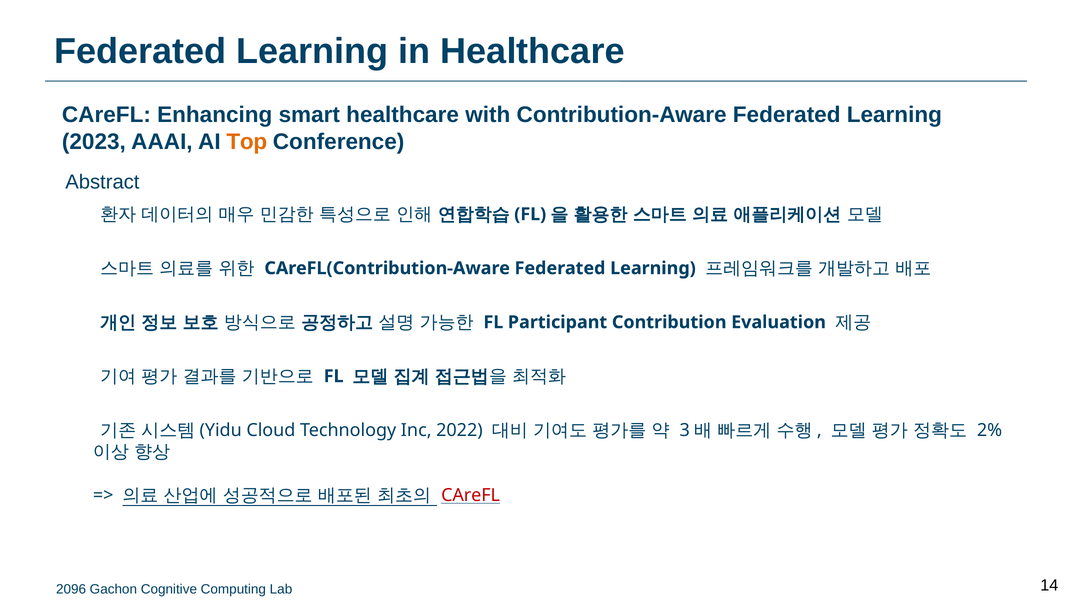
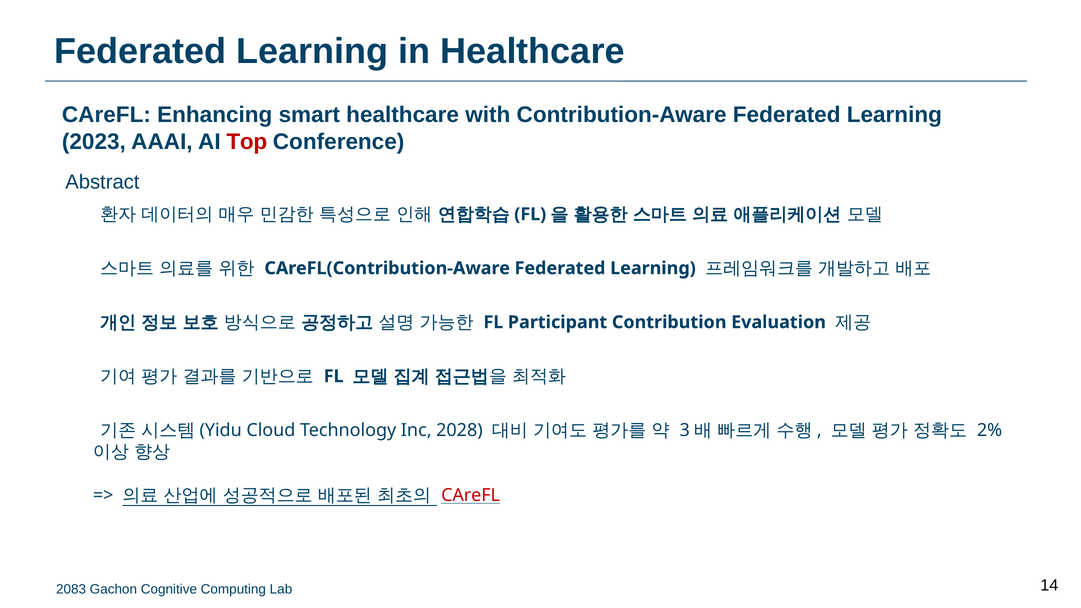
Top colour: orange -> red (247, 142)
2022: 2022 -> 2028 (459, 430)
2096: 2096 -> 2083 (71, 589)
